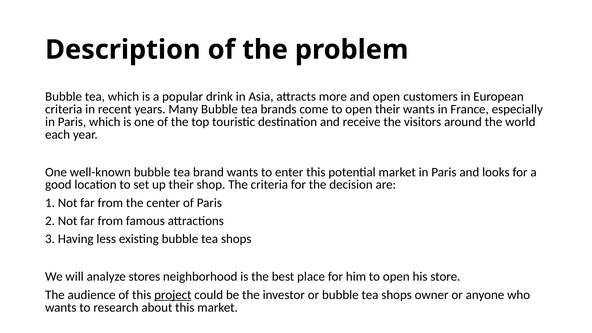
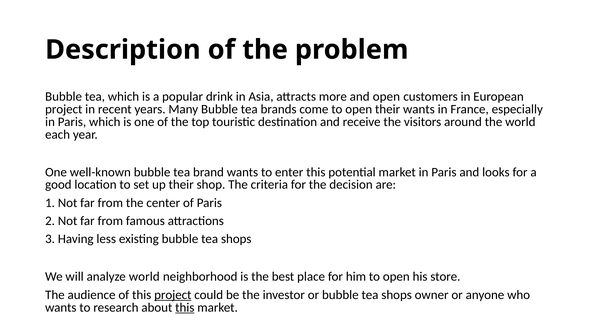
criteria: criteria -> project (64, 109)
analyze stores: stores -> world (144, 277)
this underline: none -> present (185, 307)
